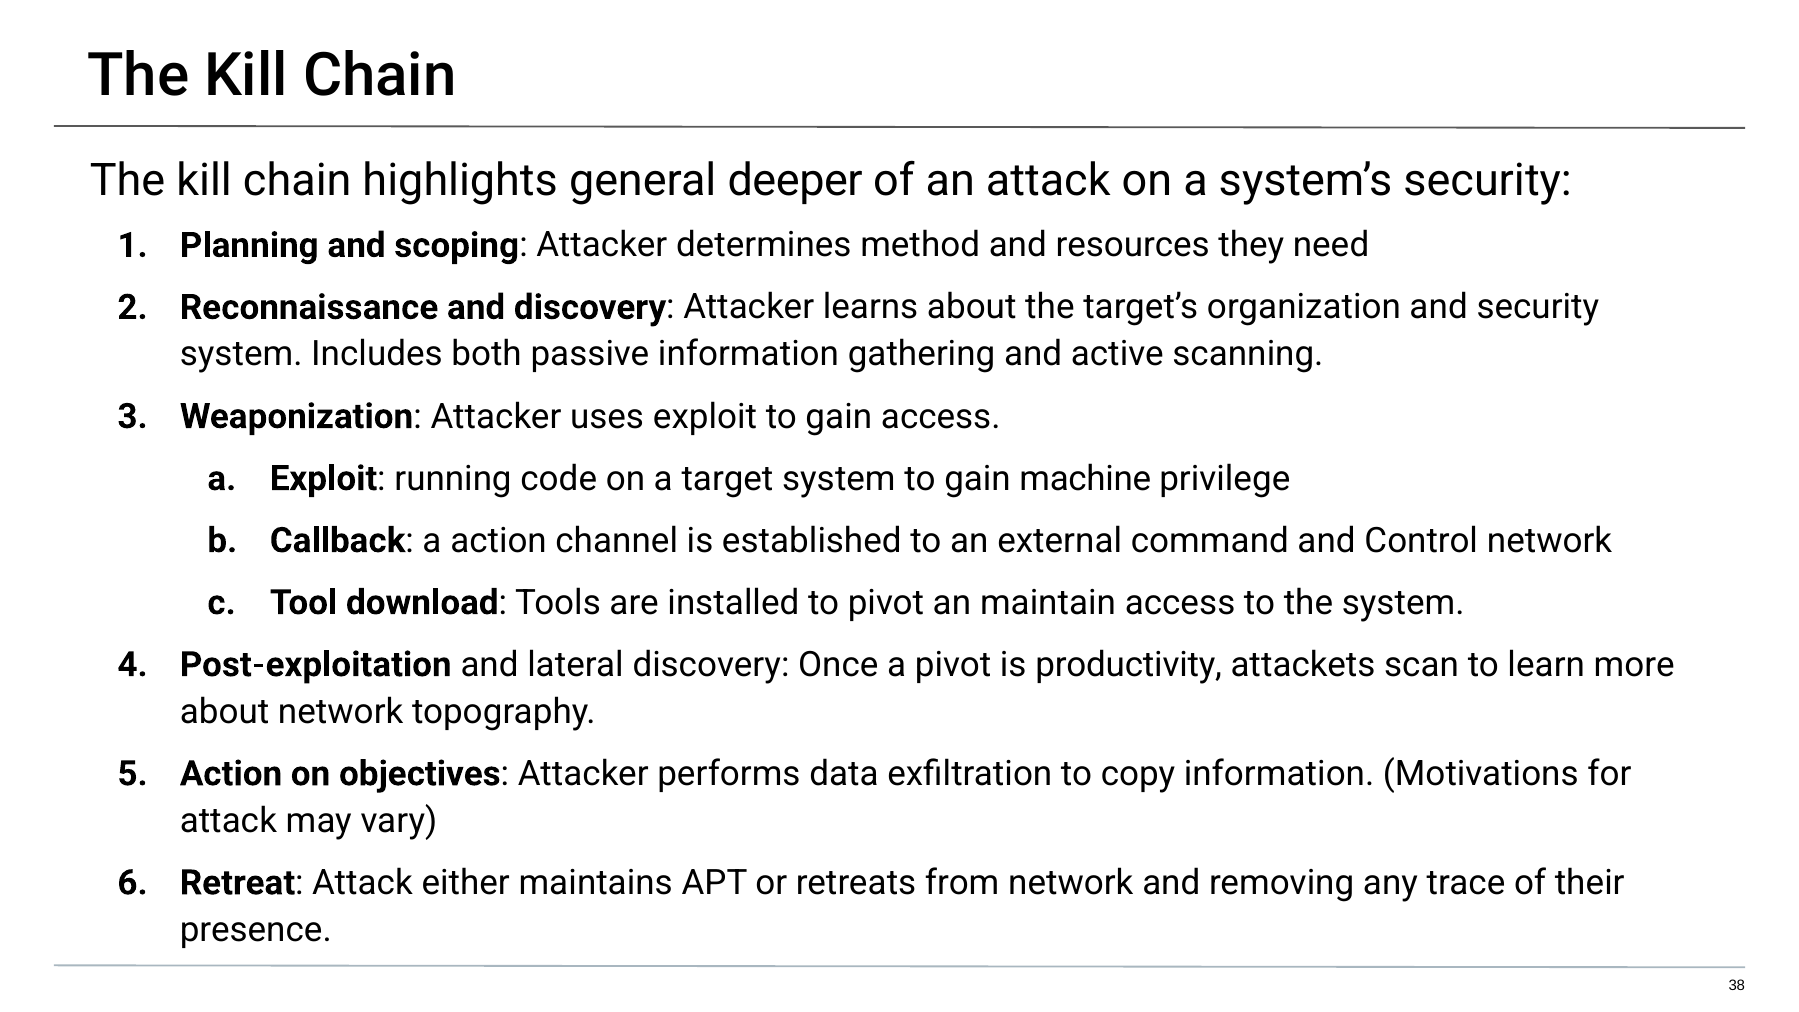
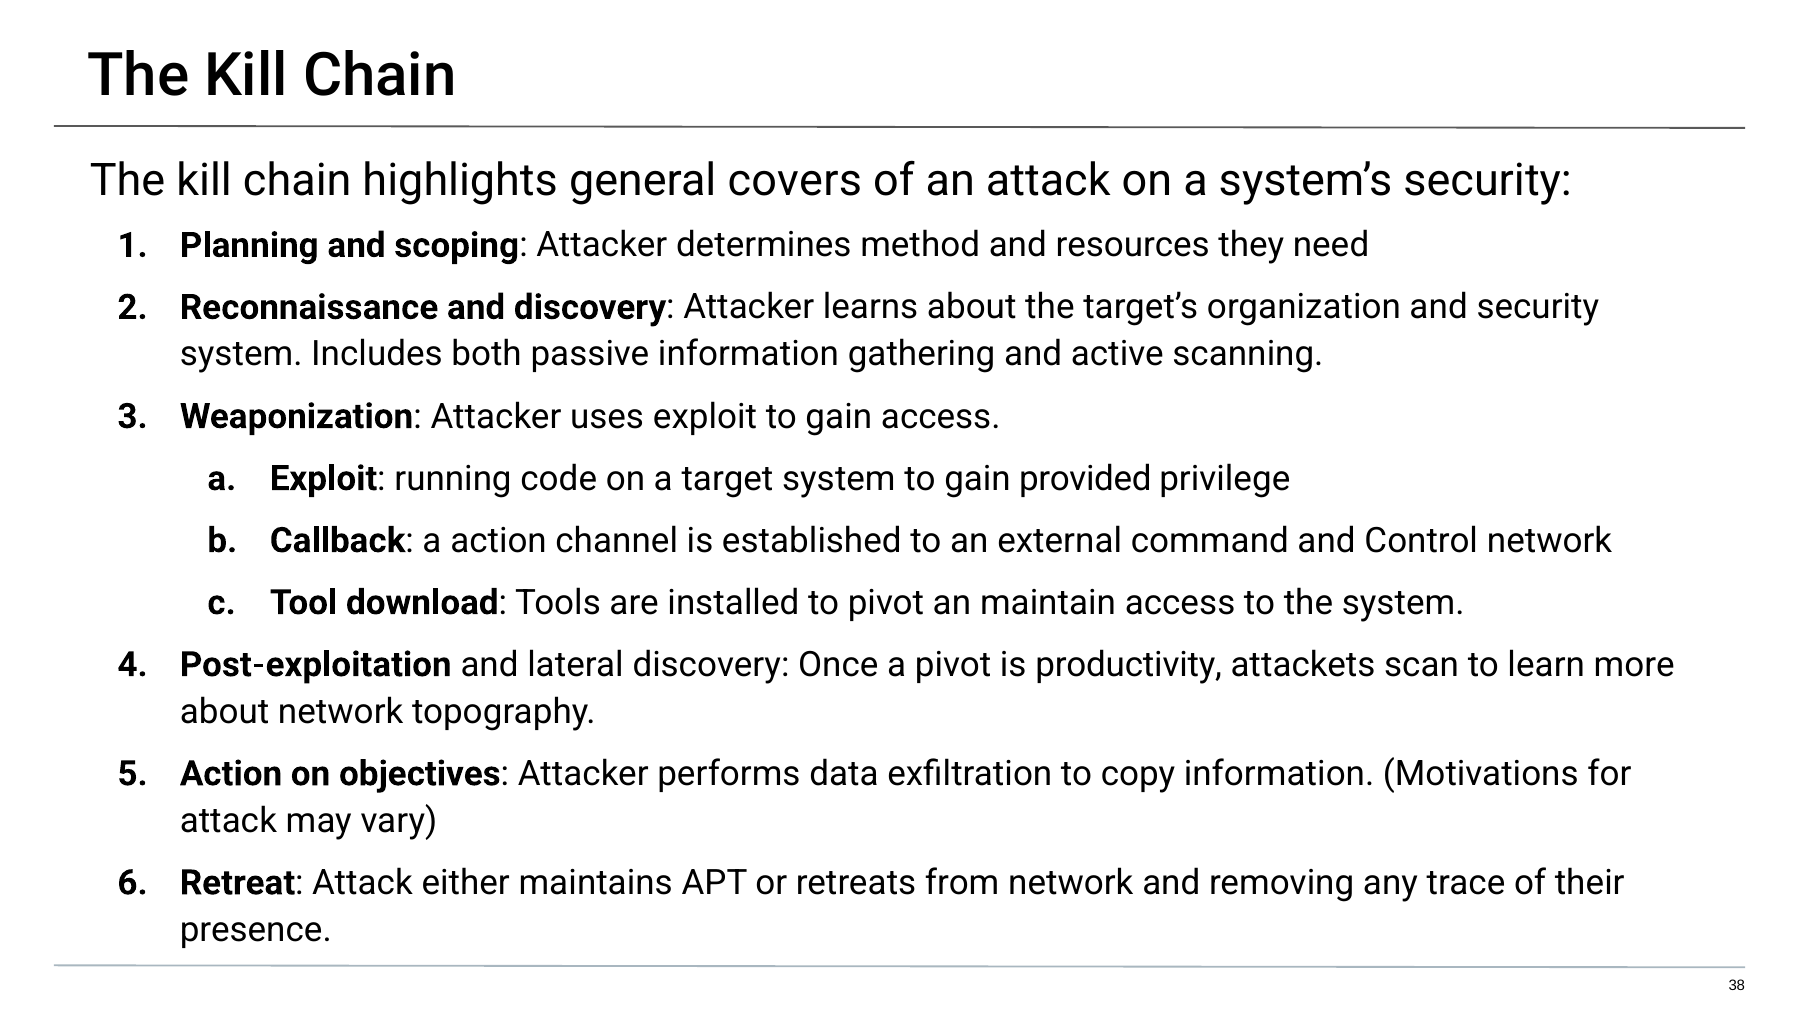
deeper: deeper -> covers (795, 181)
machine: machine -> provided (1085, 479)
